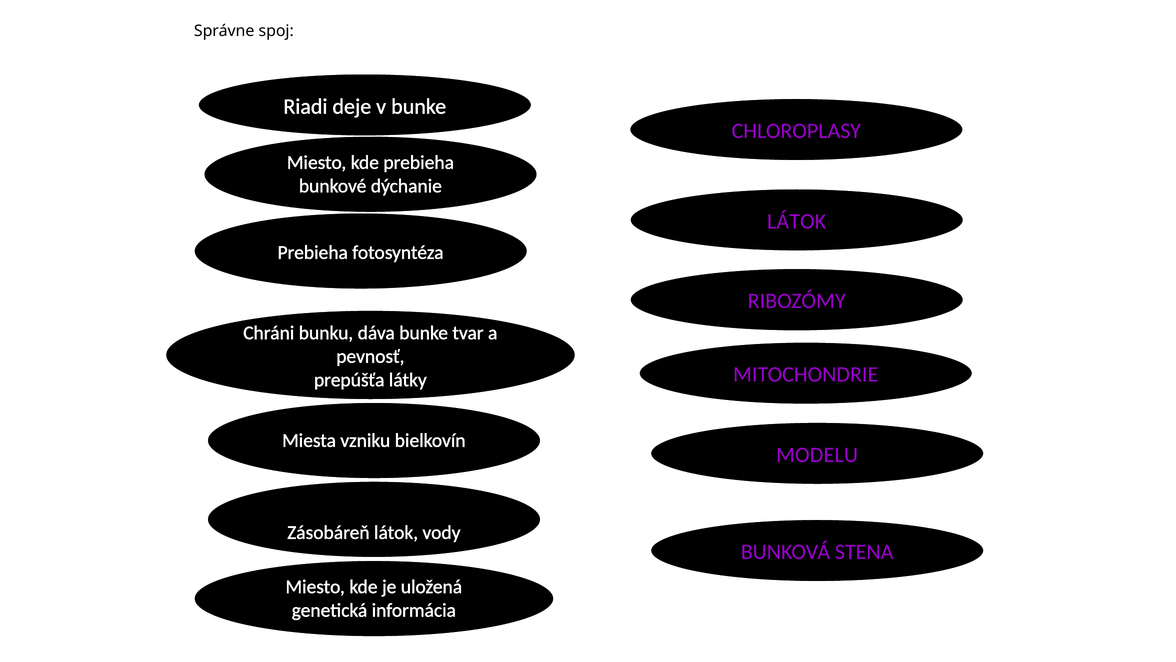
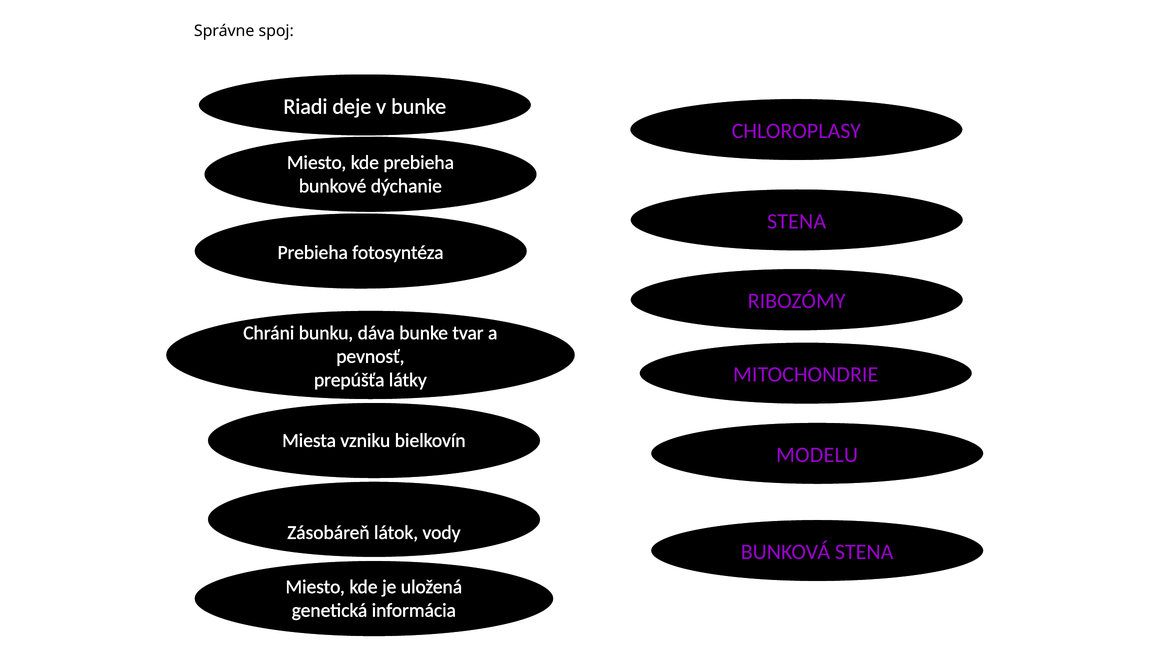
LÁTOK: LÁTOK -> STENA (797, 221)
